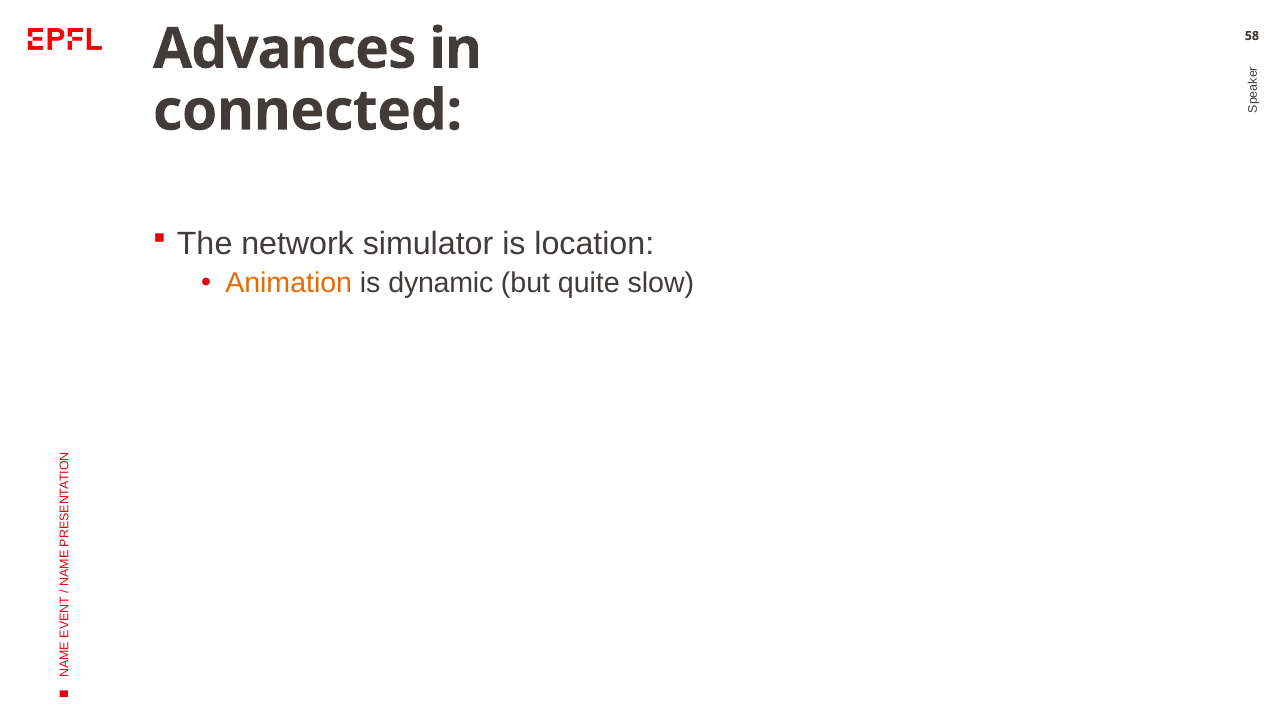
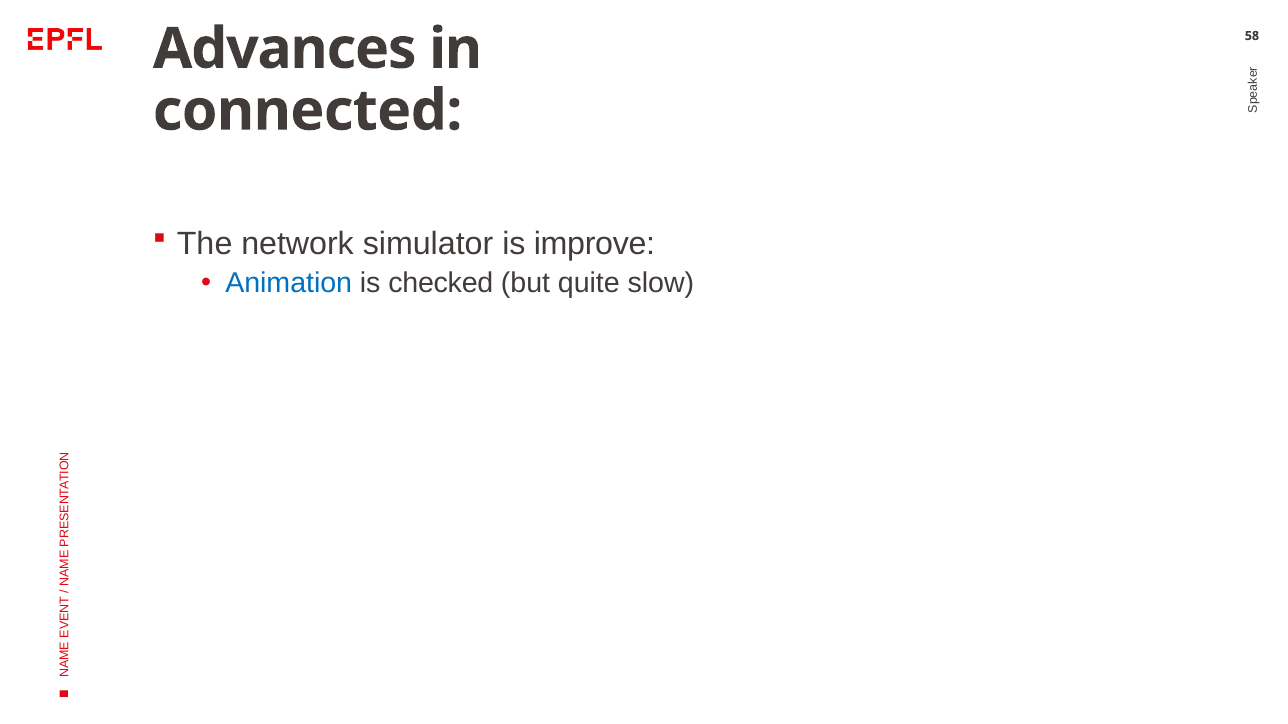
location: location -> improve (594, 244)
Animation colour: orange -> blue (289, 283)
dynamic: dynamic -> checked (441, 283)
